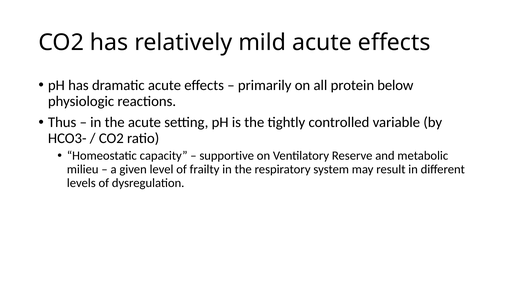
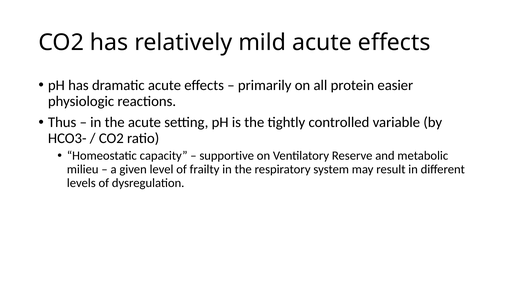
below: below -> easier (395, 85)
